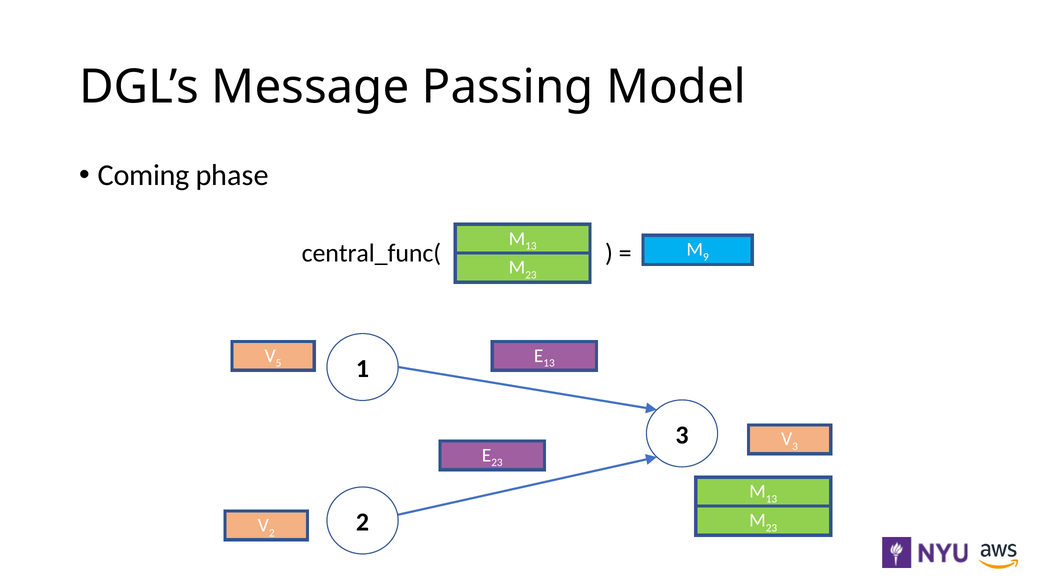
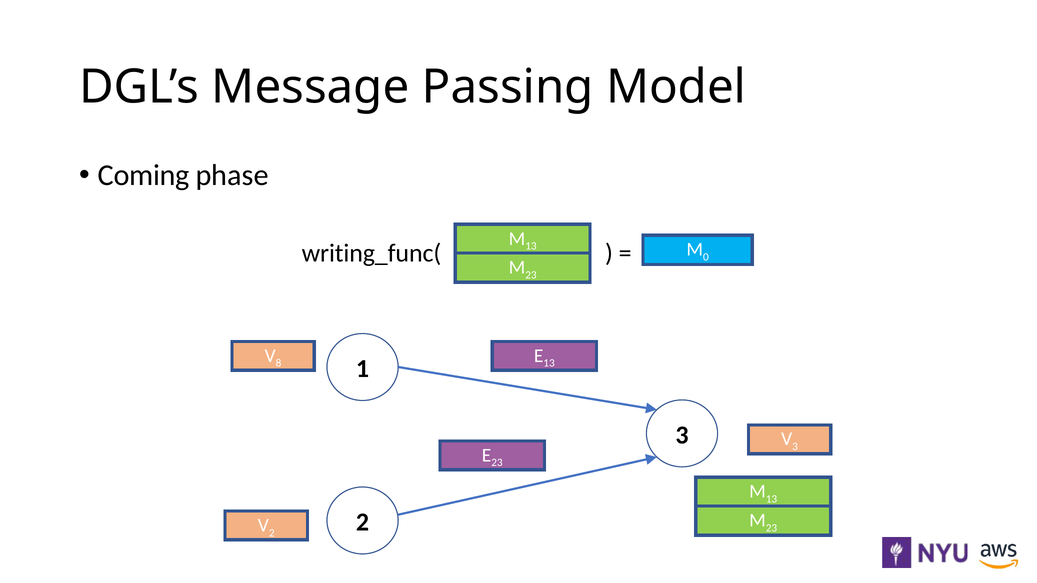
9: 9 -> 0 (706, 257)
central_func(: central_func( -> writing_func( (371, 253)
5: 5 -> 8 (279, 363)
